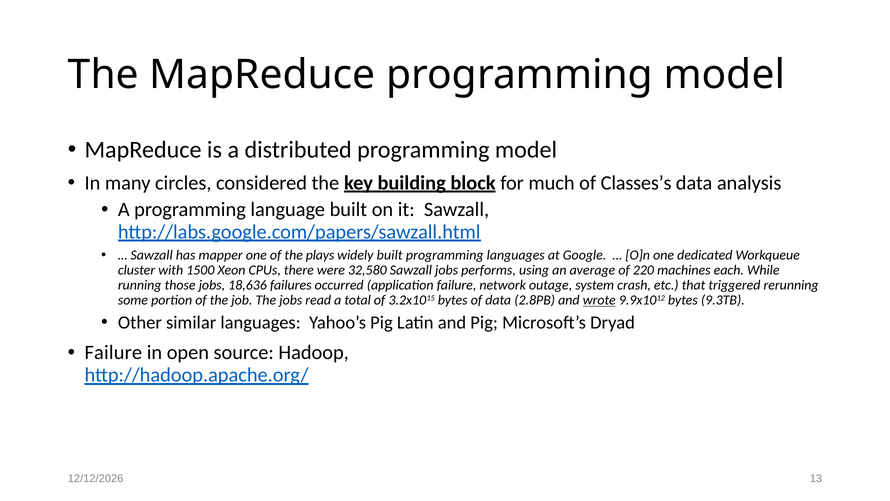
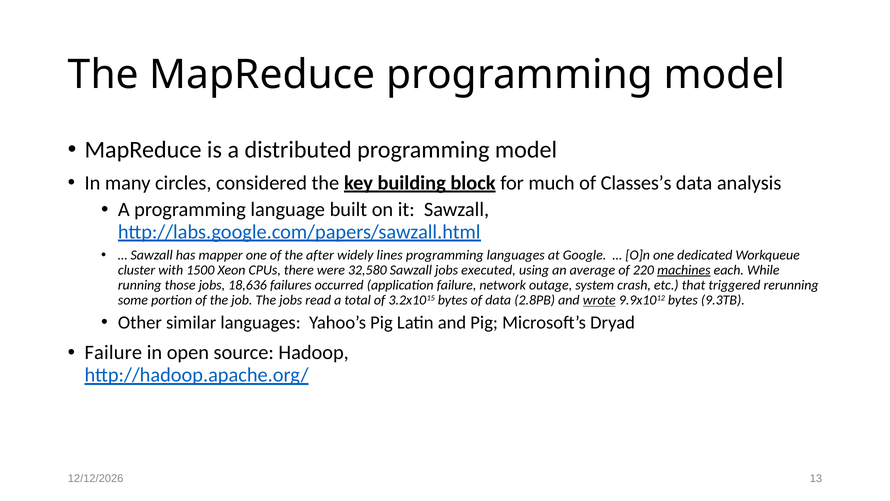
plays: plays -> after (320, 255)
widely built: built -> lines (390, 255)
performs: performs -> executed (488, 270)
machines underline: none -> present (684, 270)
